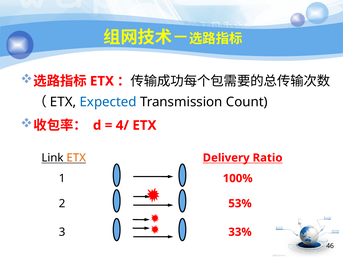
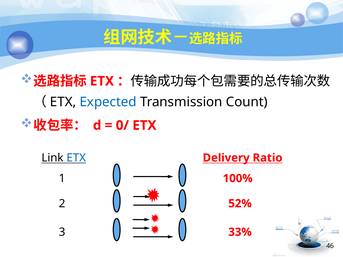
4/: 4/ -> 0/ (122, 125)
ETX colour: orange -> blue (76, 158)
53%: 53% -> 52% (240, 204)
